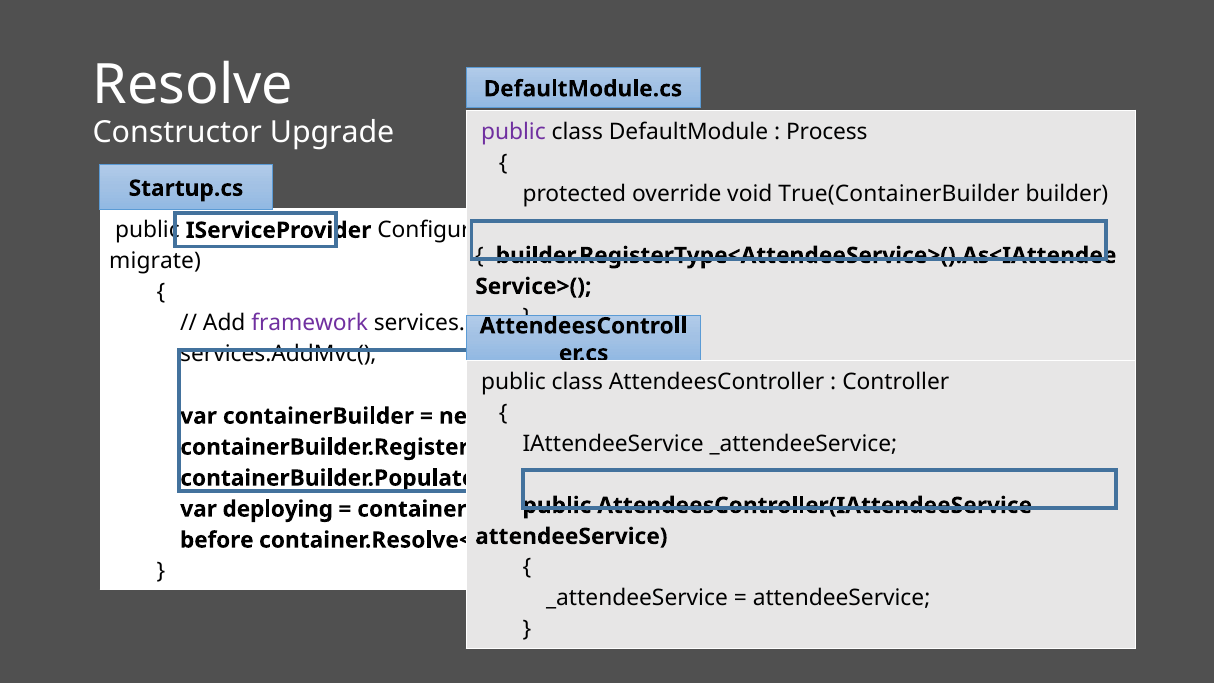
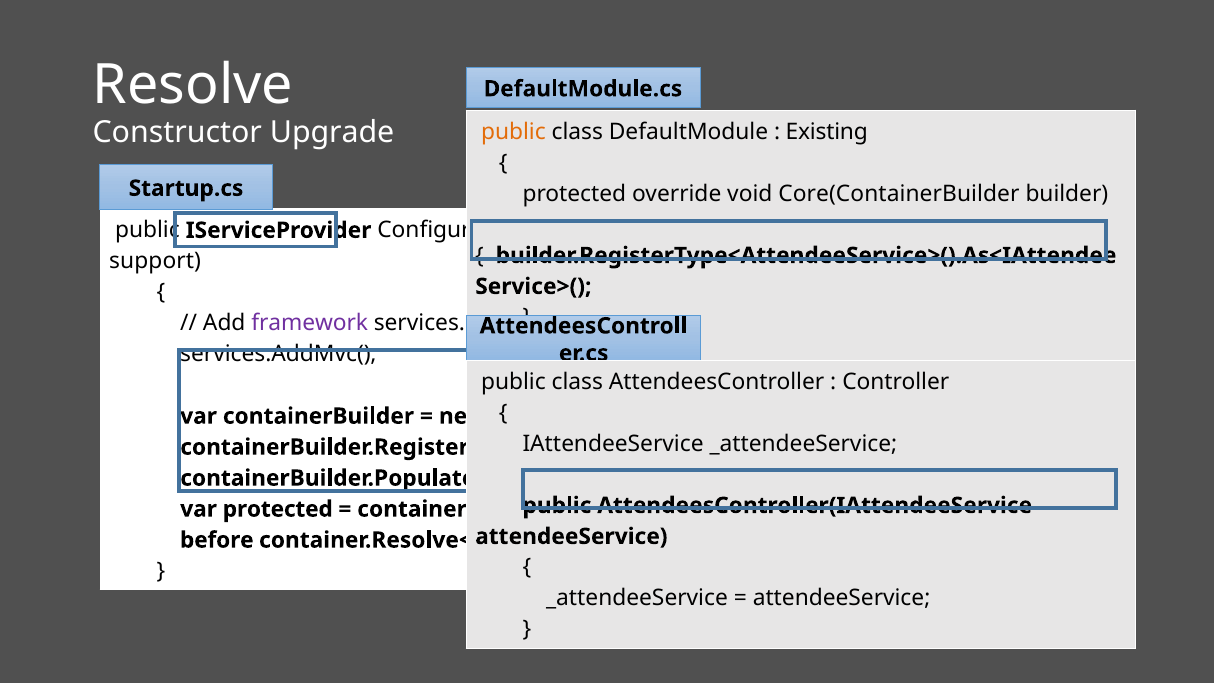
public colour: purple -> orange (513, 132)
Process: Process -> Existing (827, 132)
True(ContainerBuilder: True(ContainerBuilder -> Core(ContainerBuilder (899, 194)
migrate: migrate -> support (155, 261)
var deploying: deploying -> protected (278, 509)
